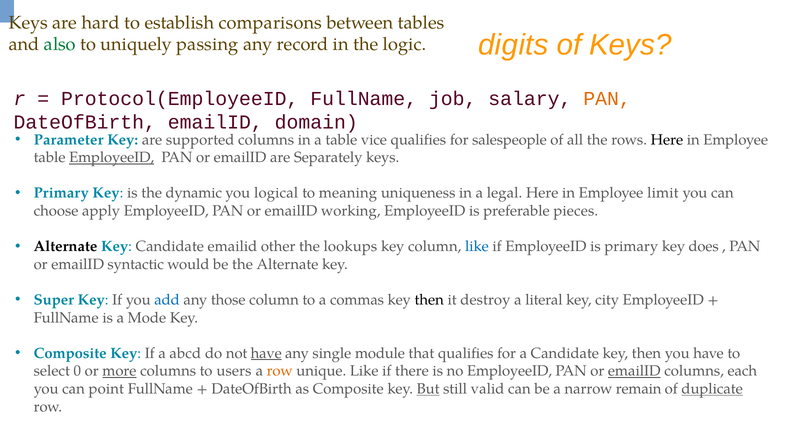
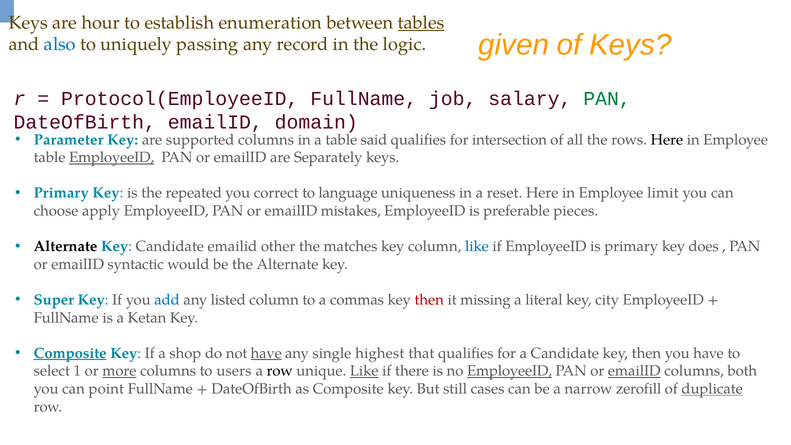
hard: hard -> hour (101, 23)
comparisons: comparisons -> enumeration (270, 23)
tables underline: none -> present (421, 23)
digits: digits -> given (514, 45)
also colour: green -> blue (60, 44)
PAN colour: orange -> green (607, 98)
vice: vice -> said (374, 140)
salespeople: salespeople -> intersection (509, 140)
dynamic: dynamic -> repeated (194, 193)
logical: logical -> correct (276, 193)
meaning: meaning -> language (348, 193)
legal: legal -> reset (505, 193)
working: working -> mistakes (351, 211)
lookups: lookups -> matches (350, 246)
those: those -> listed (228, 300)
then colour: black -> red (429, 300)
destroy: destroy -> missing (486, 300)
Mode: Mode -> Ketan (147, 318)
Composite underline: none -> present (70, 353)
abcd: abcd -> shop (185, 353)
module: module -> highest (380, 353)
0: 0 -> 1 (77, 371)
row colour: orange -> black (280, 371)
Like underline: none -> present (364, 371)
EmployeeID underline: none -> present (510, 371)
each: each -> both (742, 371)
But underline: present -> none (428, 389)
valid: valid -> cases (488, 389)
remain: remain -> zerofill (639, 389)
